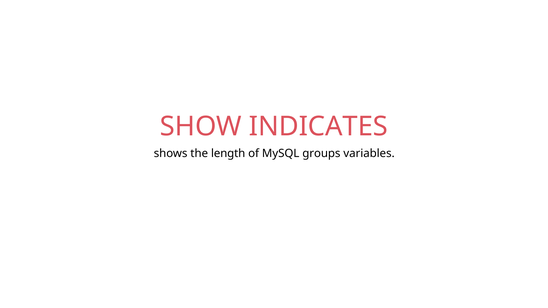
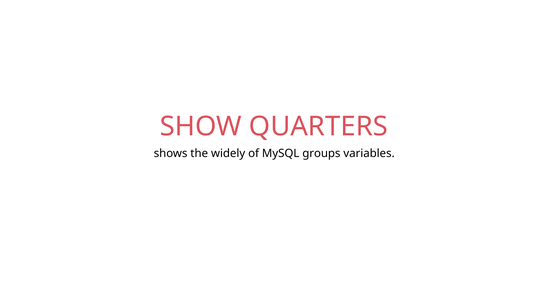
INDICATES: INDICATES -> QUARTERS (318, 127)
length: length -> widely (228, 154)
